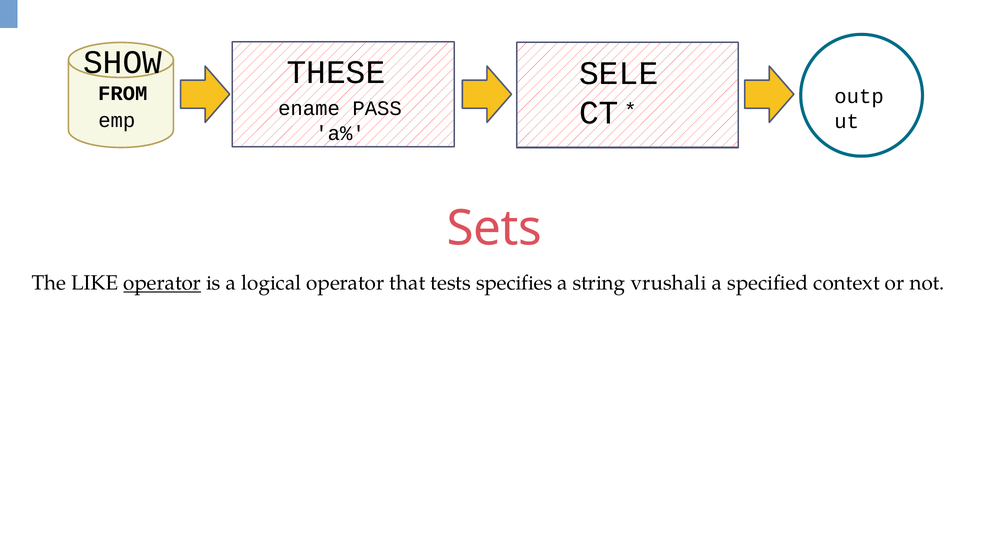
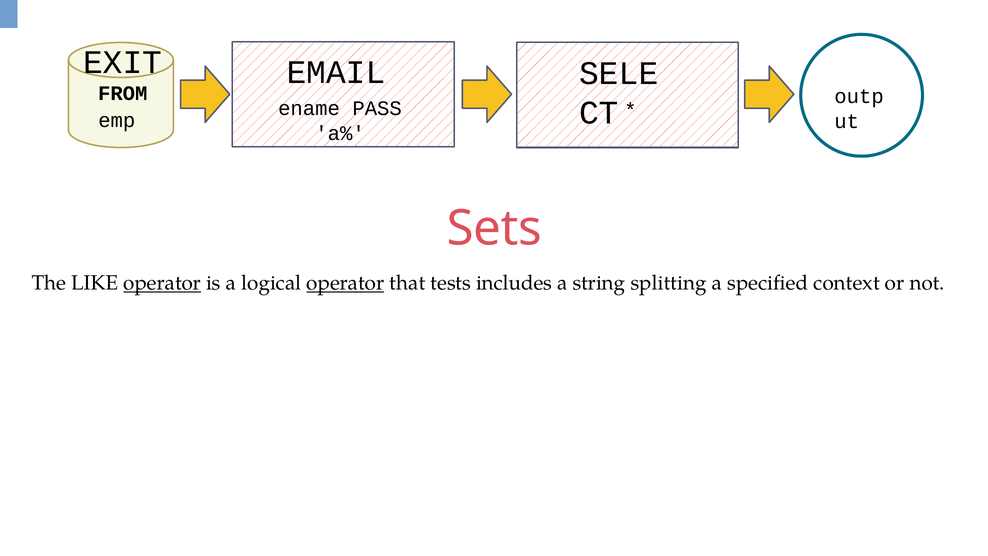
SHOW: SHOW -> EXIT (123, 62)
THESE: THESE -> EMAIL (336, 73)
operator underline: none -> present (345, 283)
specifies: specifies -> includes (514, 283)
vrushali: vrushali -> splitting (669, 283)
